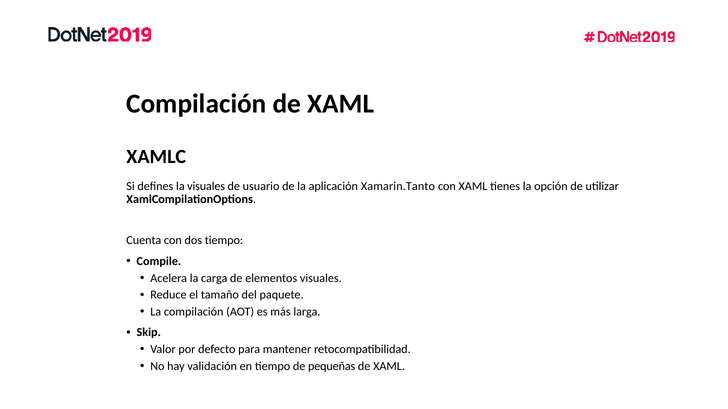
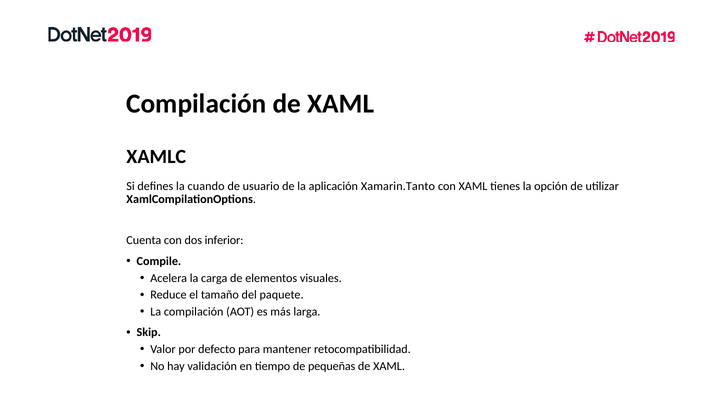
la visuales: visuales -> cuando (206, 186)
dos tiempo: tiempo -> inferior (224, 241)
